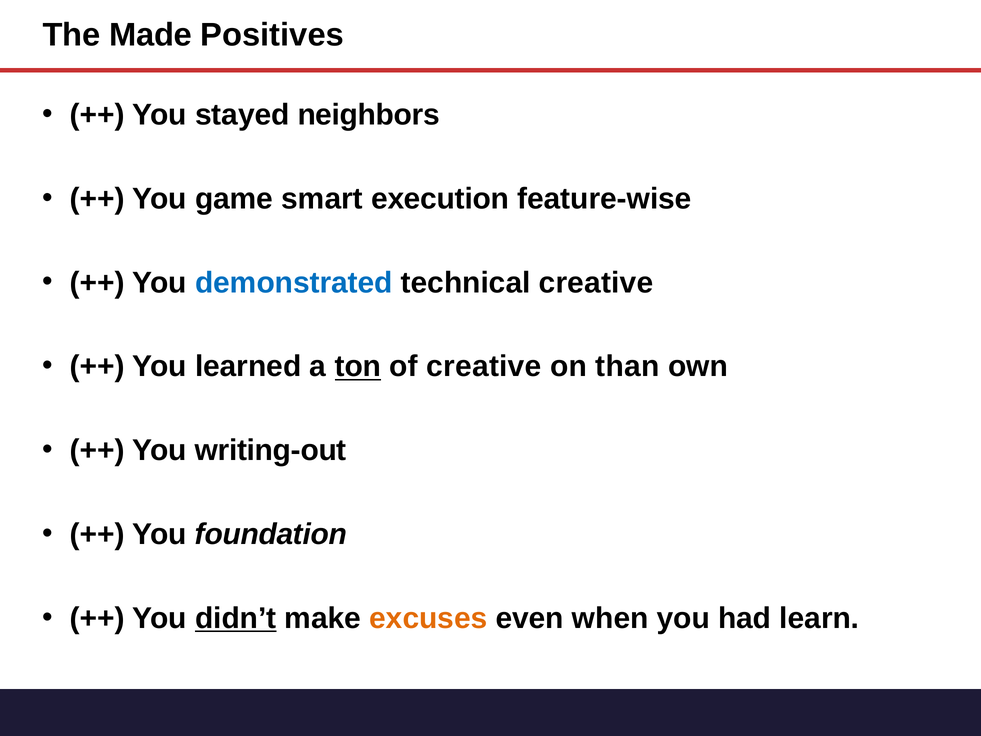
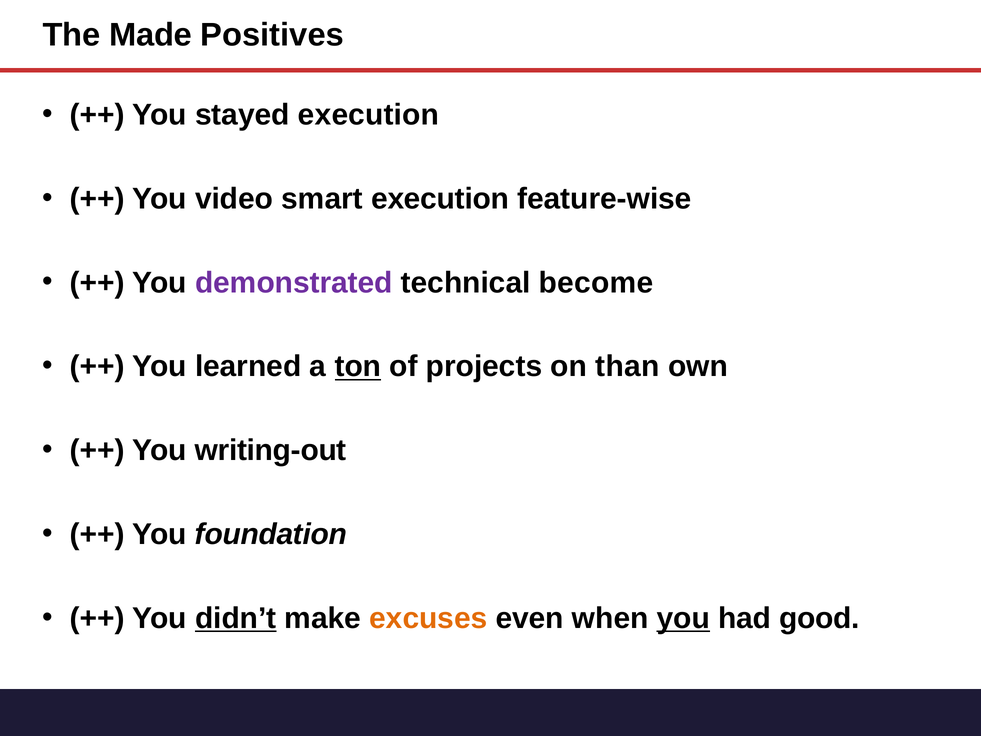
stayed neighbors: neighbors -> execution (368, 115)
game: game -> video (234, 199)
demonstrated colour: blue -> purple (294, 283)
technical creative: creative -> become (596, 283)
of creative: creative -> projects (484, 366)
you underline: none -> present (683, 618)
learn: learn -> good (820, 618)
